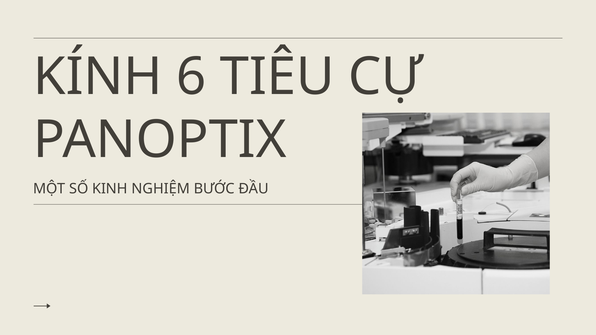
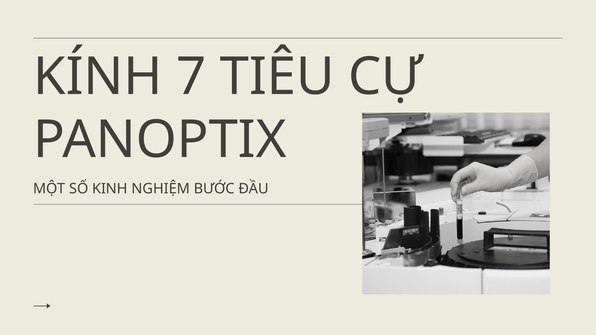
6: 6 -> 7 (191, 77)
